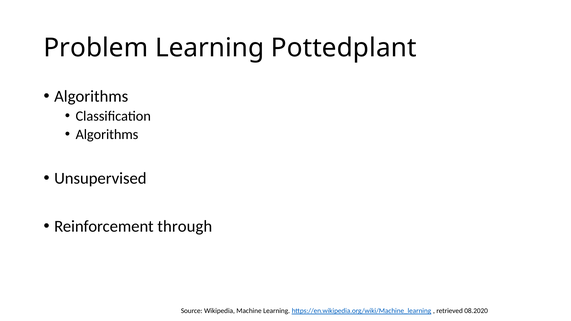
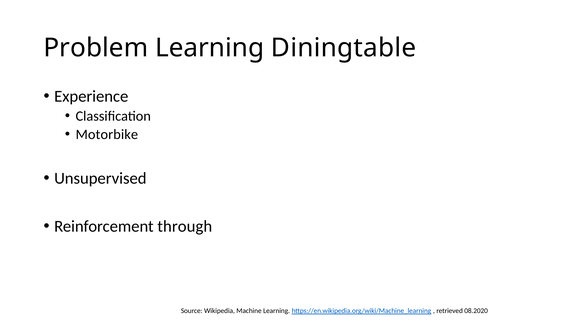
Pottedplant: Pottedplant -> Diningtable (344, 48)
Algorithms: Algorithms -> Experience (91, 96)
Algorithms: Algorithms -> Motorbike (107, 135)
